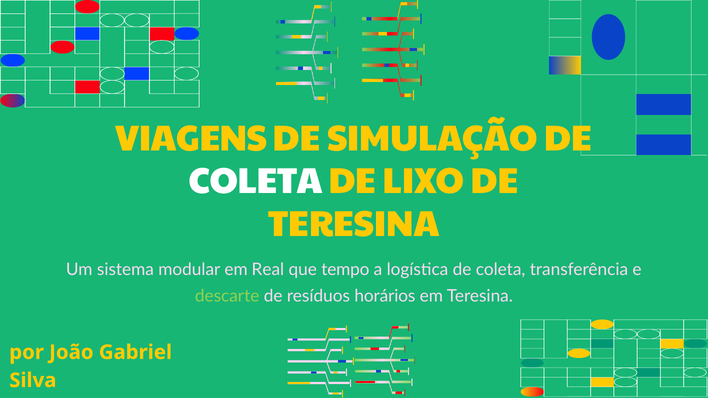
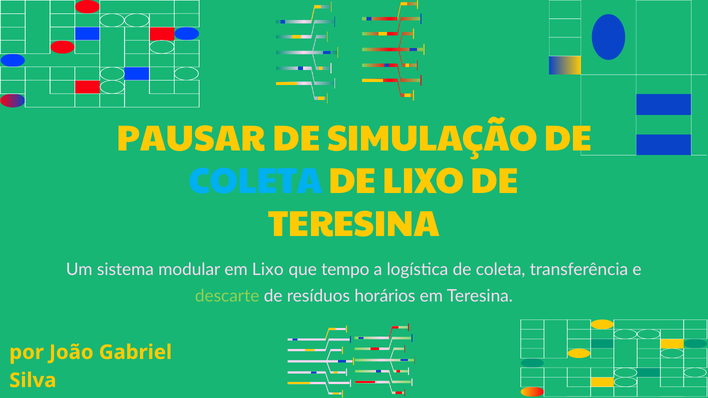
VIAGENS: VIAGENS -> PAUSAR (191, 139)
COLETA colour: white -> light blue (256, 182)
em Real: Real -> Lixo (268, 270)
